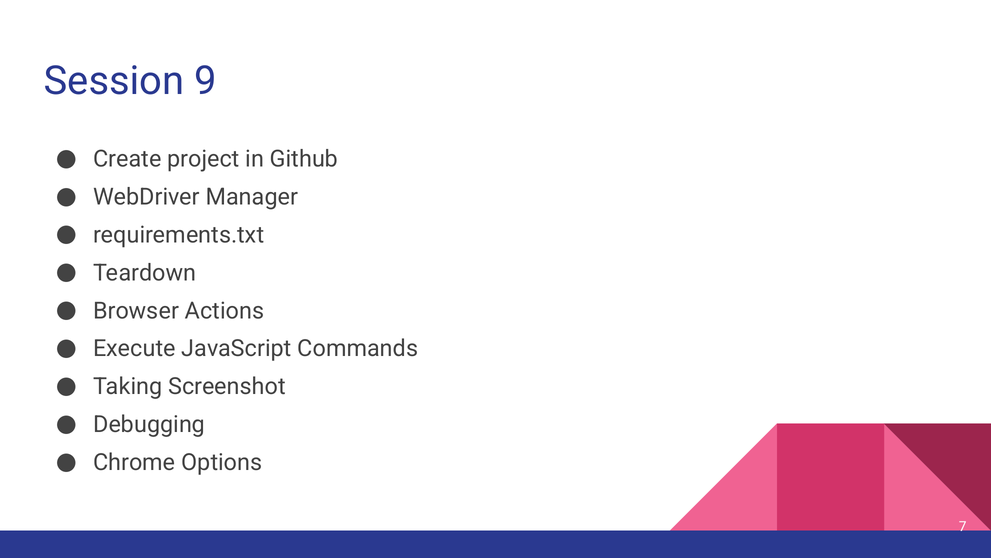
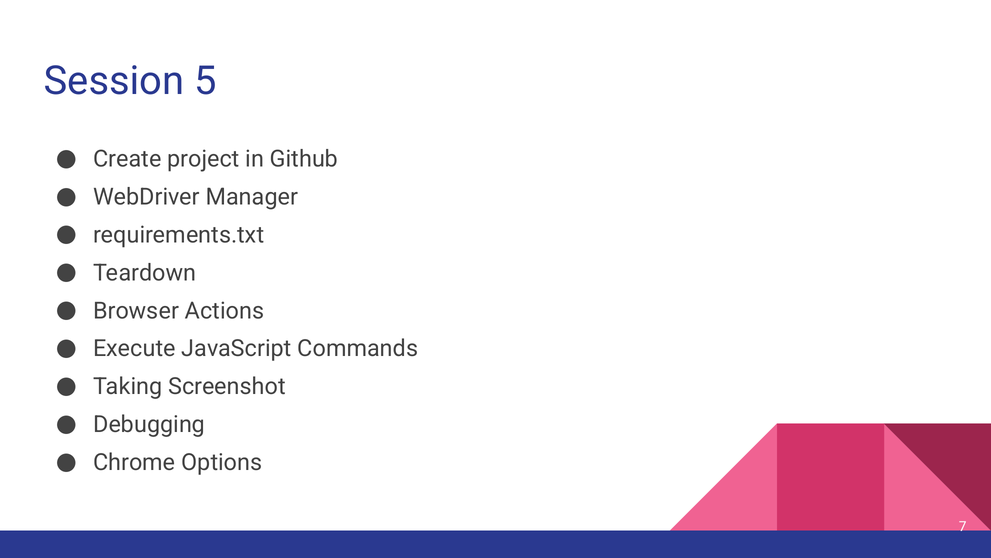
9: 9 -> 5 (205, 81)
